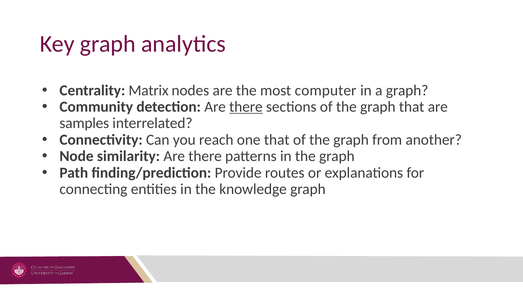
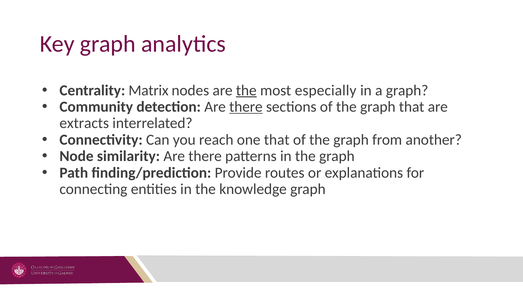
the underline: none -> present (246, 90)
computer: computer -> especially (326, 90)
samples: samples -> extracts (84, 123)
